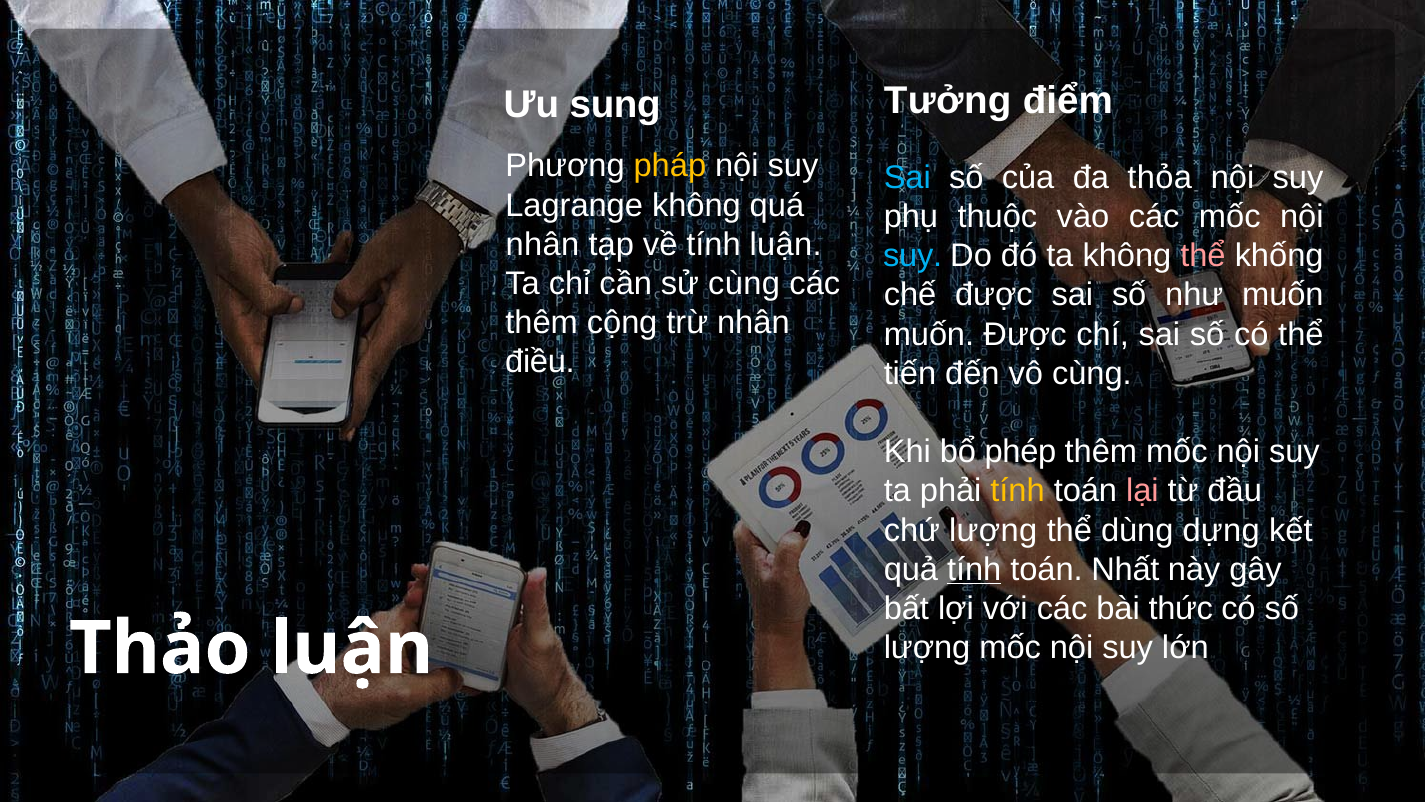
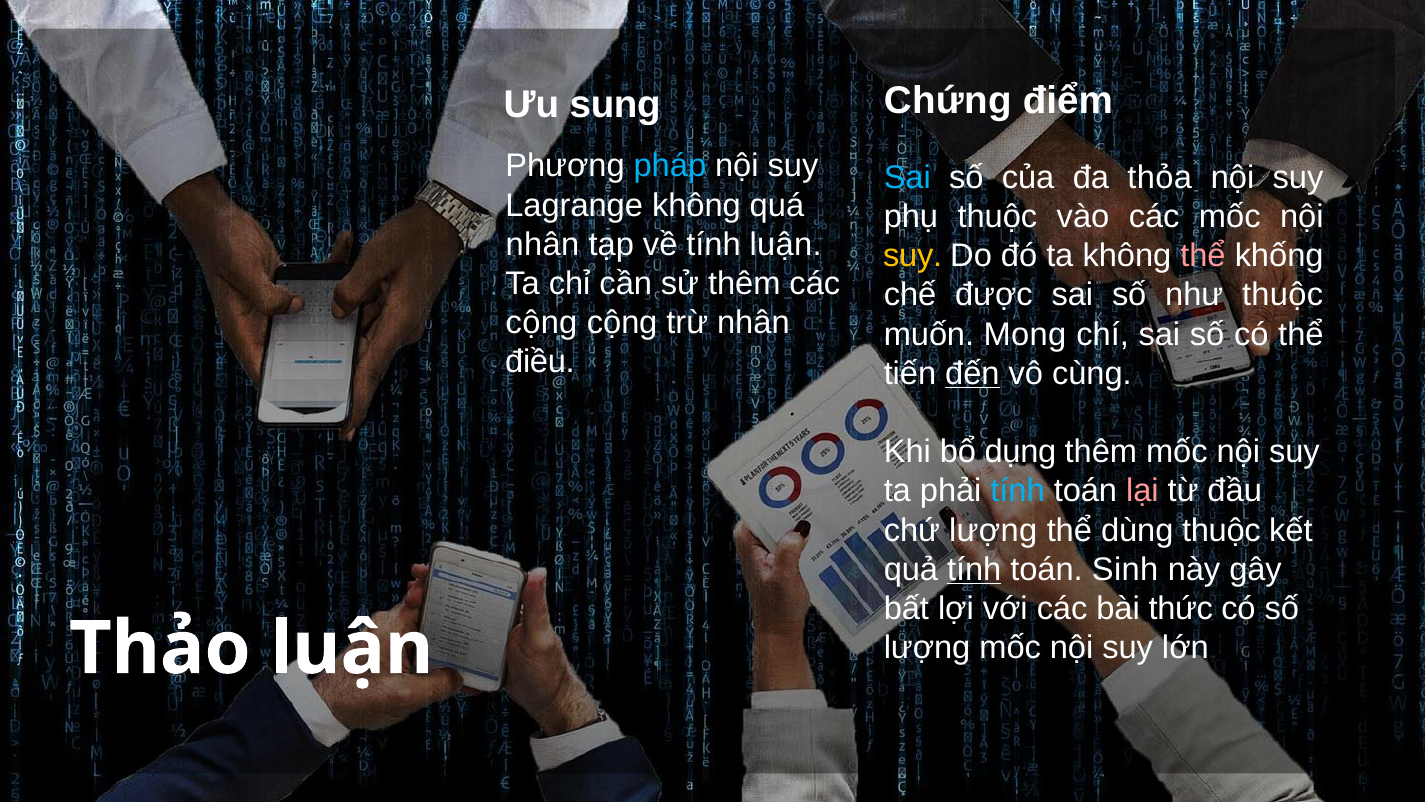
Tưởng: Tưởng -> Chứng (948, 100)
pháp colour: yellow -> light blue (670, 166)
suy colour: light blue -> yellow (913, 256)
sử cùng: cùng -> thêm (744, 284)
như muốn: muốn -> thuộc (1283, 295)
thêm: thêm -> cộng (542, 323)
muốn Được: Được -> Mong (1025, 334)
đến underline: none -> present (972, 373)
phép: phép -> dụng (1020, 452)
tính colour: yellow -> light blue (1018, 491)
dùng dựng: dựng -> thuộc (1221, 530)
Nhất: Nhất -> Sinh (1125, 569)
